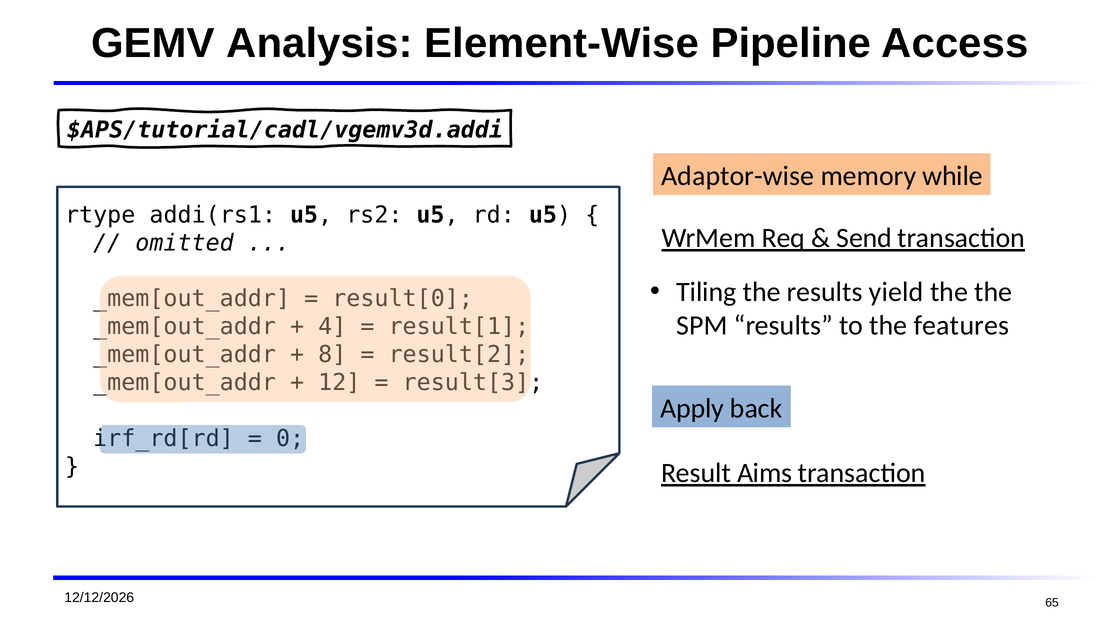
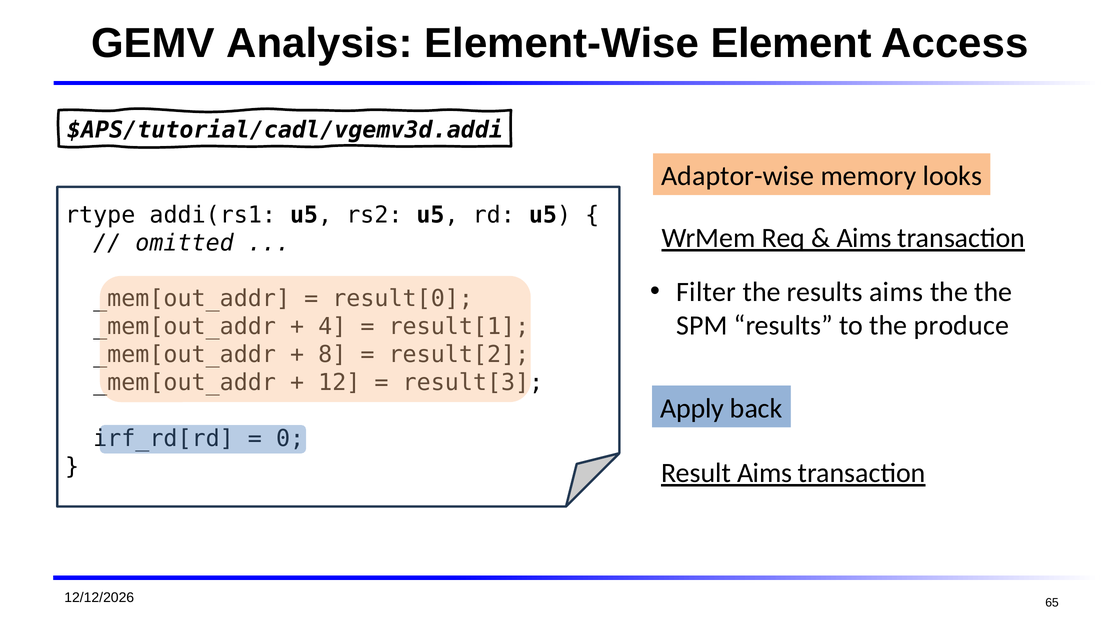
Pipeline: Pipeline -> Element (791, 43)
while: while -> looks (952, 176)
Send: Send -> Aims (864, 238)
Tiling: Tiling -> Filter (706, 292)
results yield: yield -> aims (896, 292)
features: features -> produce (961, 326)
